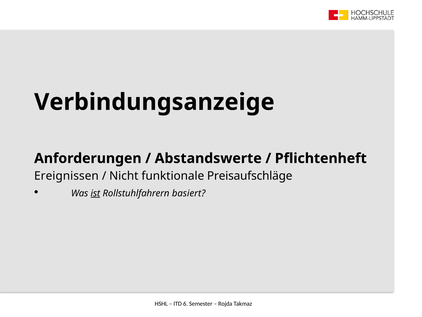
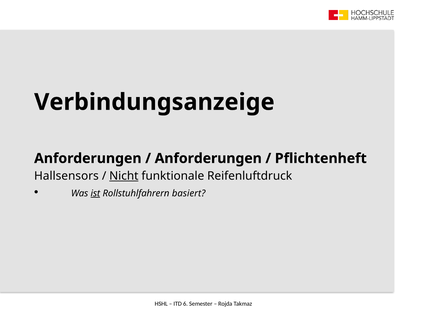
Abstandswerte: Abstandswerte -> Anforderungen (208, 158)
Ereignissen: Ereignissen -> Hallsensors (66, 176)
Nicht underline: none -> present (124, 176)
Preisaufschläge: Preisaufschläge -> Reifenluftdruck (250, 176)
